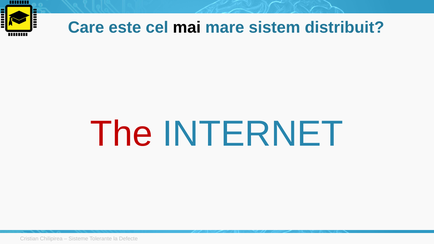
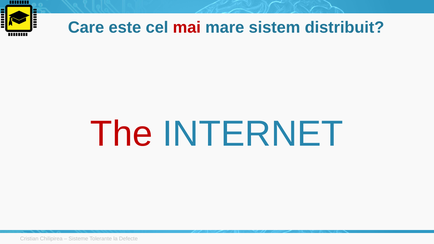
mai colour: black -> red (187, 28)
